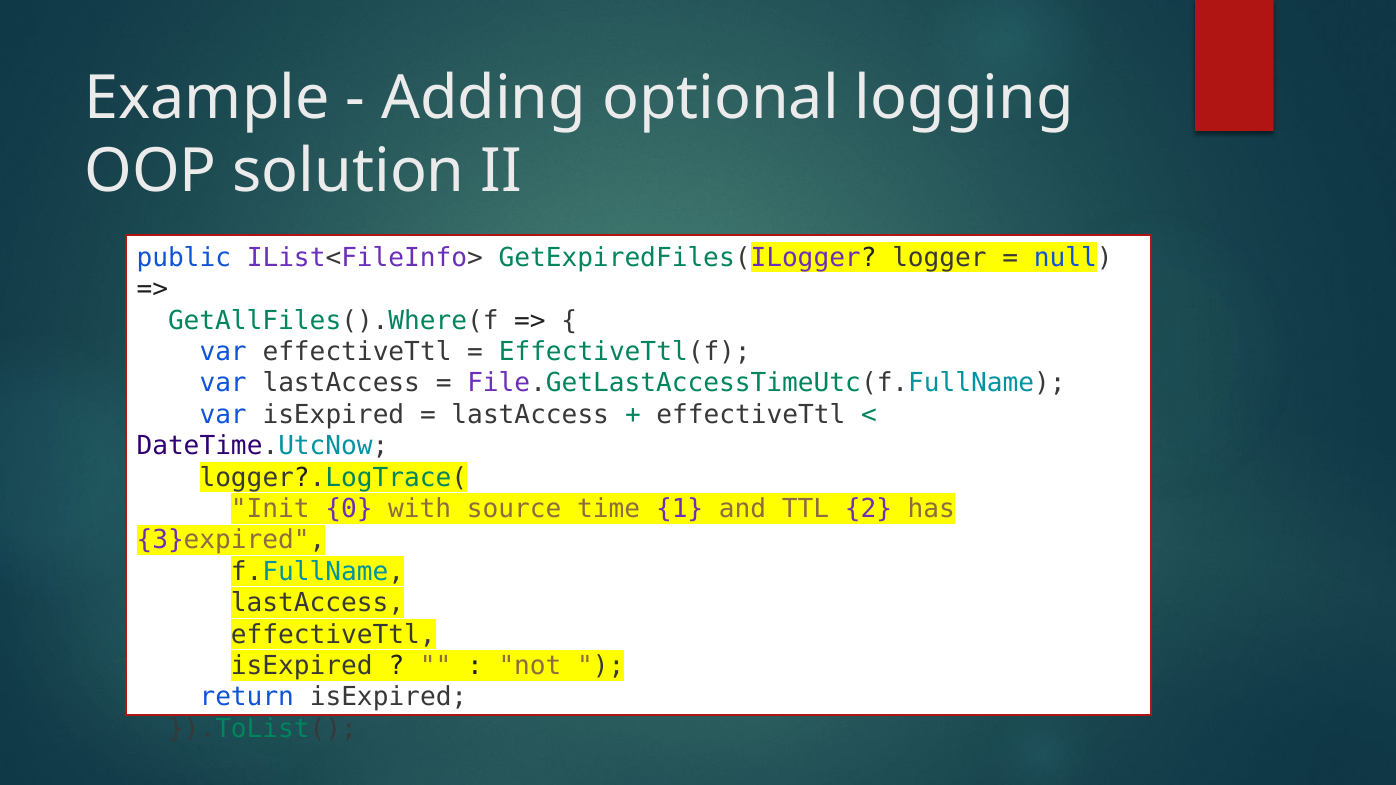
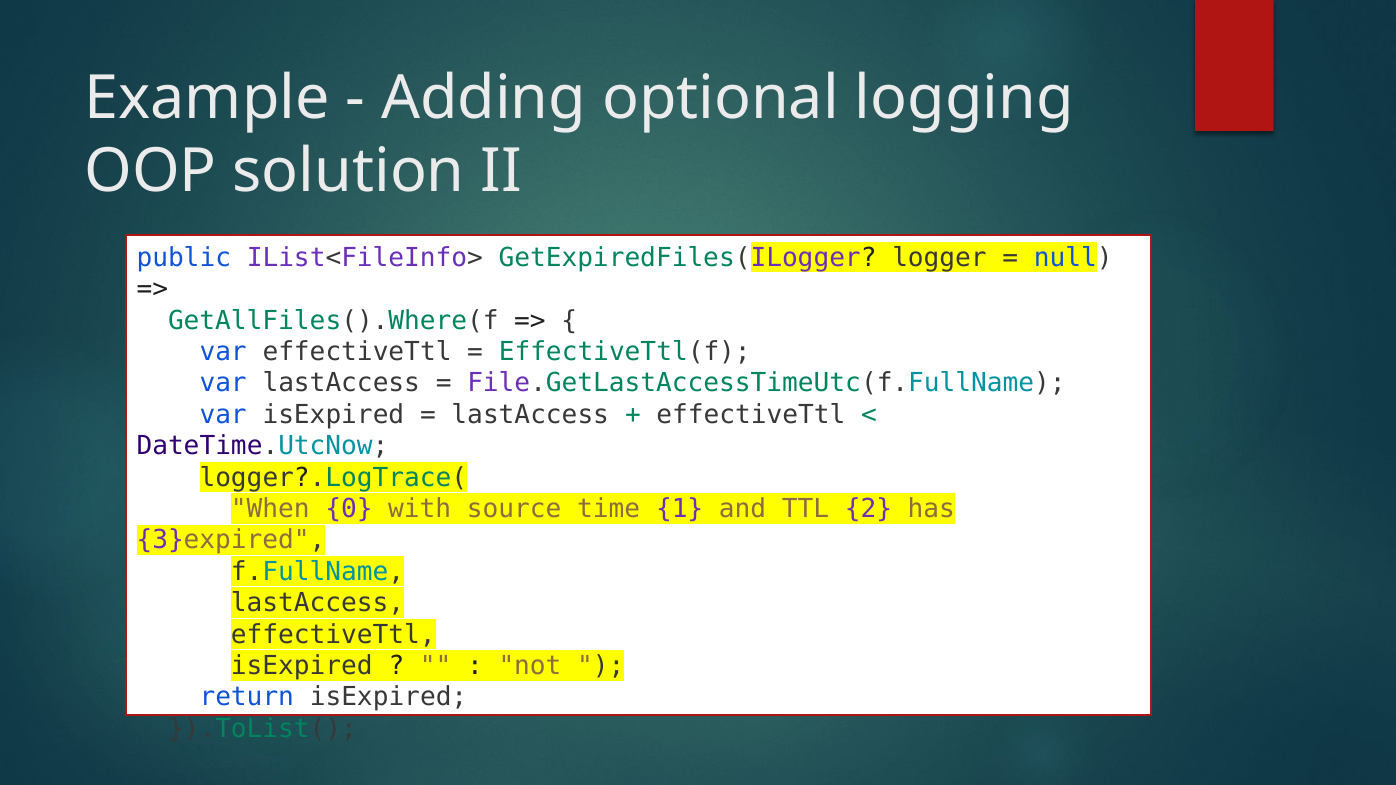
Init: Init -> When (270, 509)
